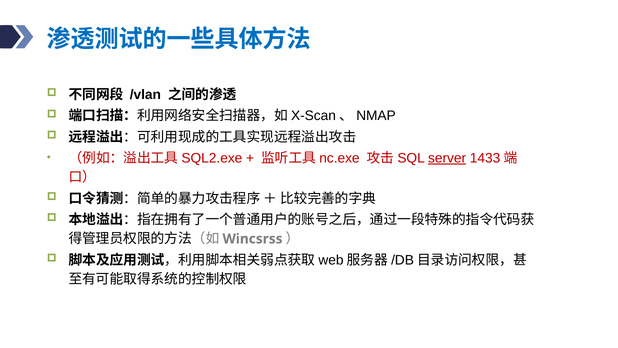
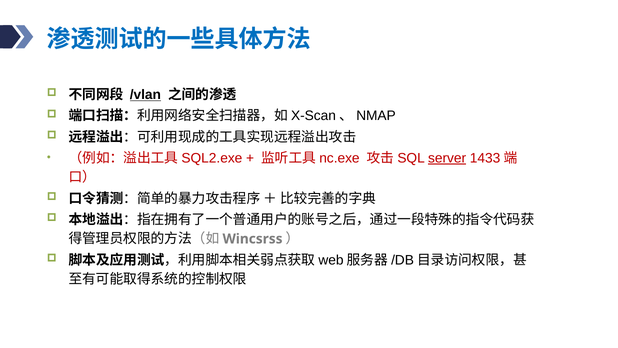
/vlan underline: none -> present (145, 95)
